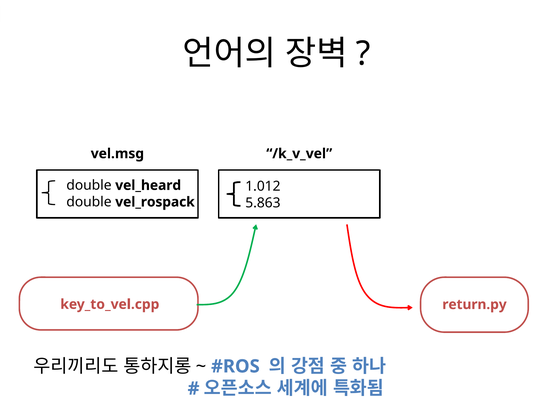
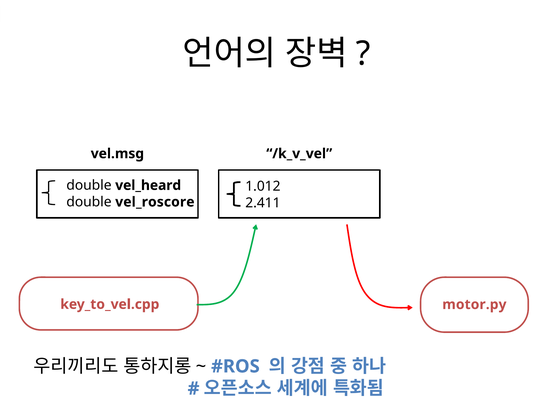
vel_rospack: vel_rospack -> vel_roscore (155, 202)
5.863: 5.863 -> 2.411 (263, 203)
return.py: return.py -> motor.py (474, 304)
